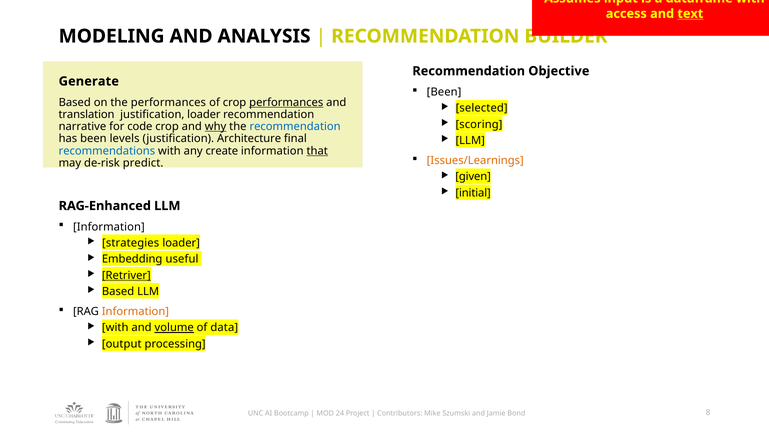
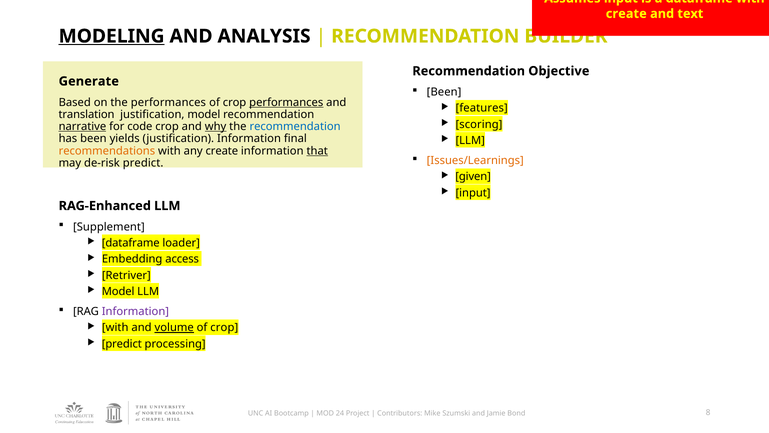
access: access -> create (626, 14)
text underline: present -> none (690, 14)
MODELING underline: none -> present (112, 36)
selected: selected -> features (482, 108)
justification loader: loader -> model (204, 114)
narrative underline: none -> present (82, 126)
levels: levels -> yields (125, 139)
justification Architecture: Architecture -> Information (249, 139)
recommendations colour: blue -> orange (107, 151)
initial: initial -> input (473, 193)
Information: Information -> Supplement (109, 227)
strategies: strategies -> dataframe (131, 243)
useful: useful -> access (182, 259)
Retriver underline: present -> none (126, 275)
Based: Based -> Model (118, 291)
Information colour: orange -> purple (135, 311)
data: data -> crop (224, 327)
output: output -> predict (122, 344)
